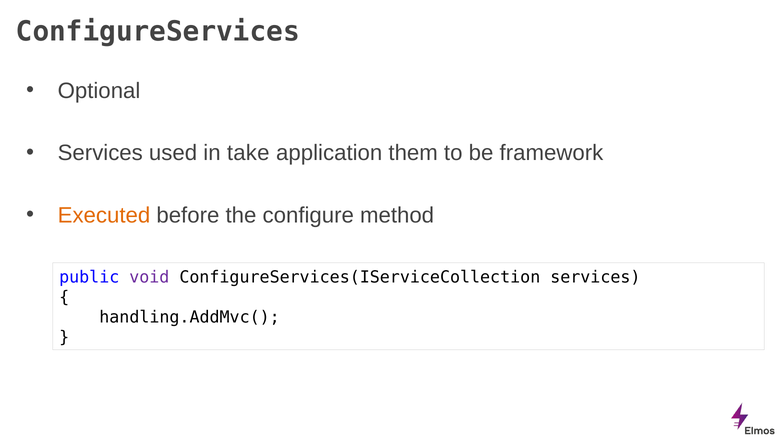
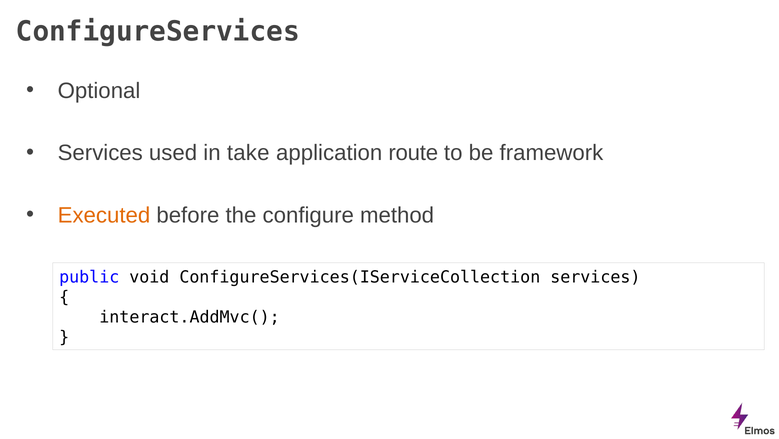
them: them -> route (413, 153)
void colour: purple -> black (149, 277)
handling.AddMvc(: handling.AddMvc( -> interact.AddMvc( (190, 317)
